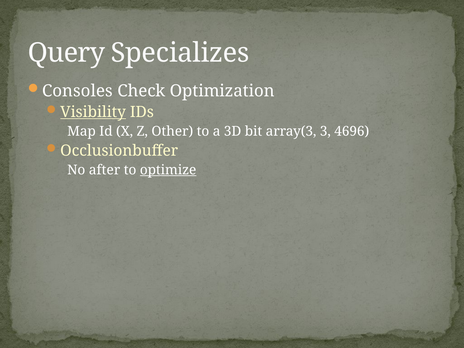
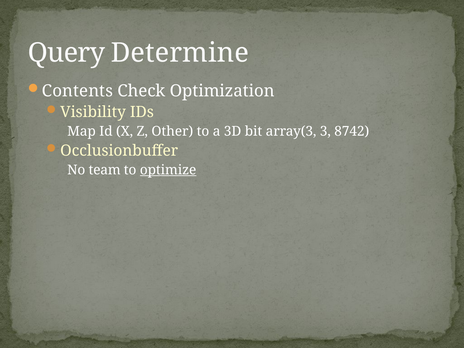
Specializes: Specializes -> Determine (180, 53)
Consoles: Consoles -> Contents (77, 91)
Visibility underline: present -> none (93, 112)
4696: 4696 -> 8742 (352, 131)
after: after -> team (105, 170)
